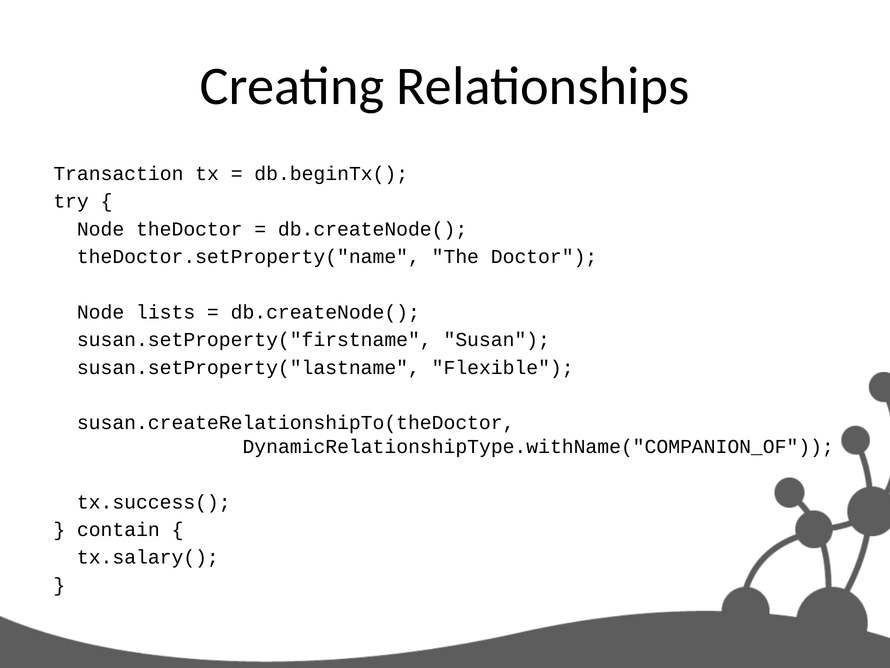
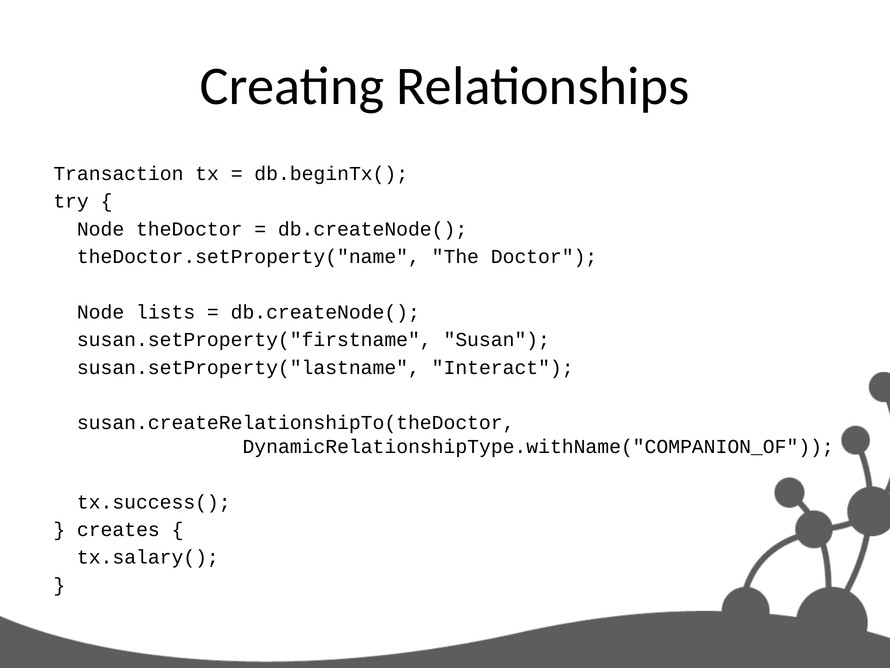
Flexible: Flexible -> Interact (503, 367)
contain: contain -> creates (118, 529)
